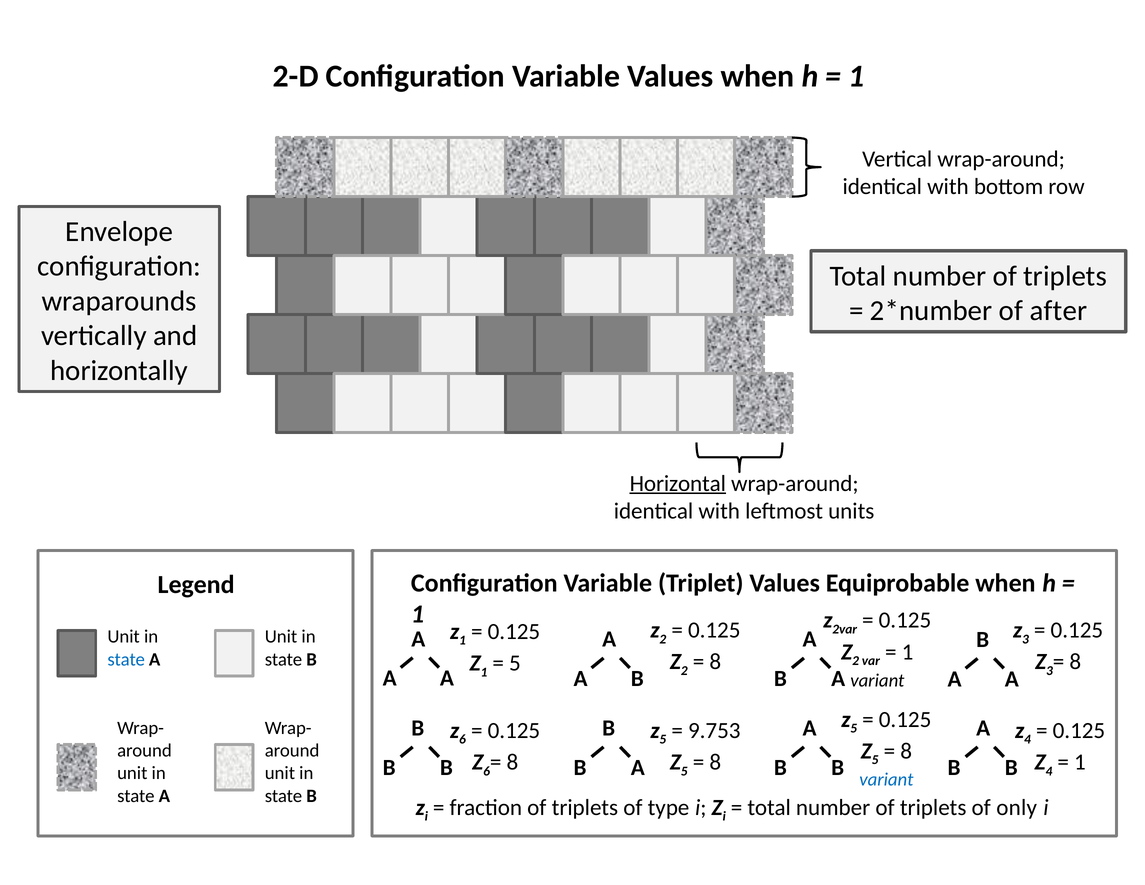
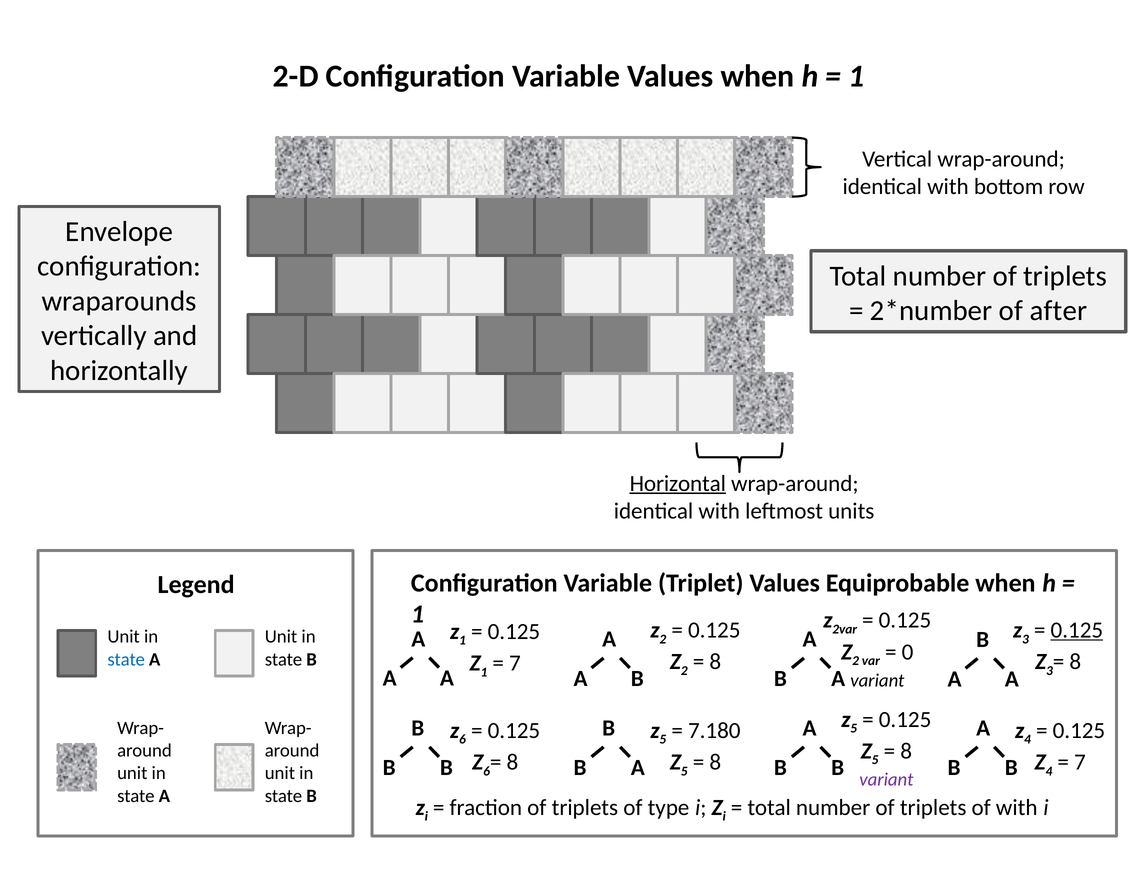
0.125 underline: none -> present (1077, 630)
1: 1 -> 0 (908, 652)
5: 5 -> 7 (515, 663)
9.753: 9.753 -> 7.180 (714, 730)
1: 1 -> 7 (1080, 762)
variant colour: blue -> purple (886, 779)
of only: only -> with (1017, 807)
